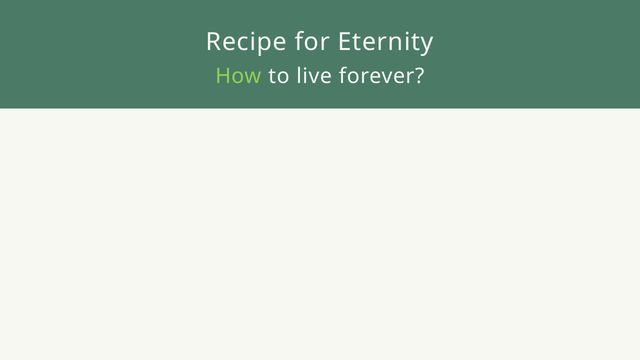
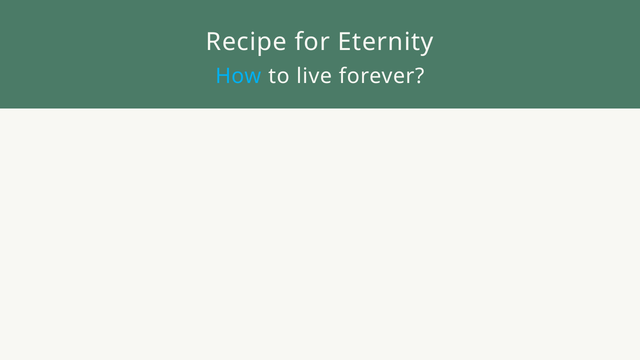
How colour: light green -> light blue (238, 76)
